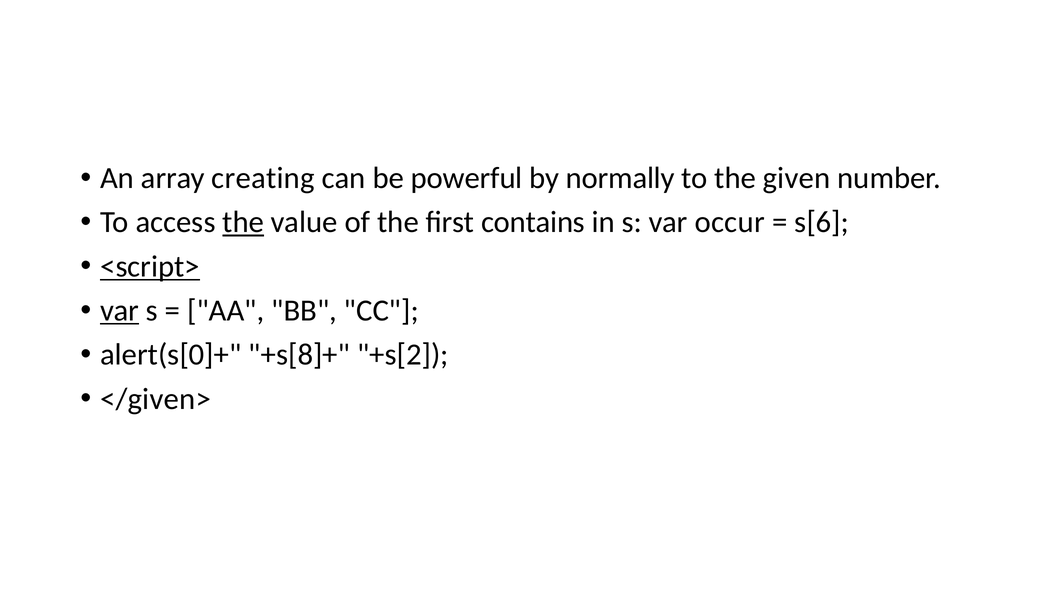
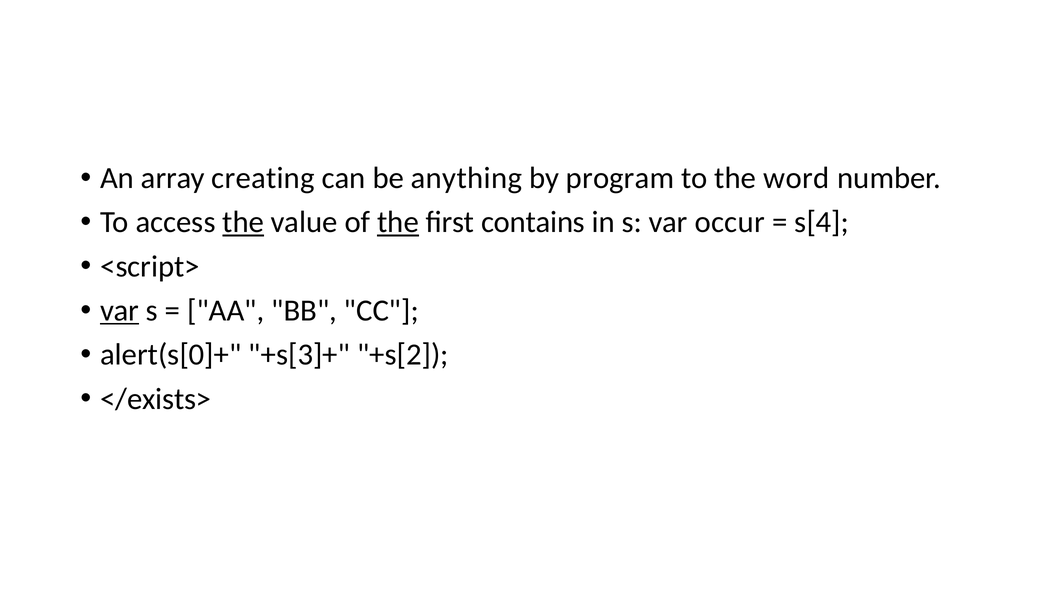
powerful: powerful -> anything (466, 178)
normally: normally -> program (620, 178)
given: given -> word (796, 178)
the underline: none -> present (398, 222)
s[6: s[6 -> s[4 (822, 222)
<script> underline: present -> none (150, 267)
+s[8]+: +s[8]+ -> +s[3]+ (299, 355)
</given>: </given> -> </exists> (156, 399)
